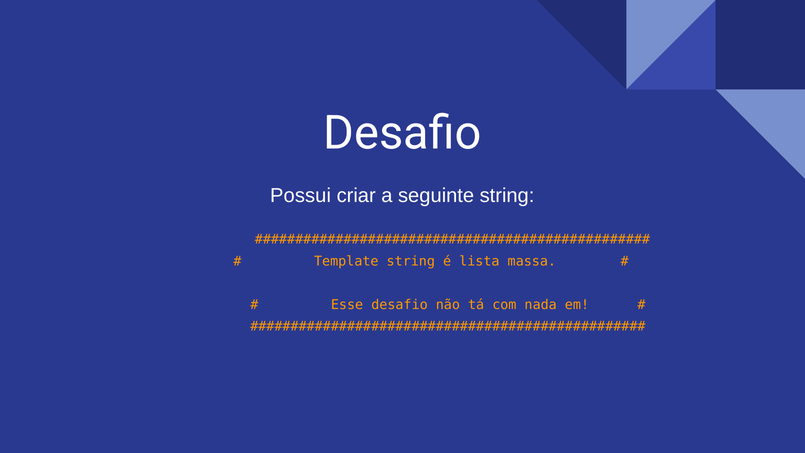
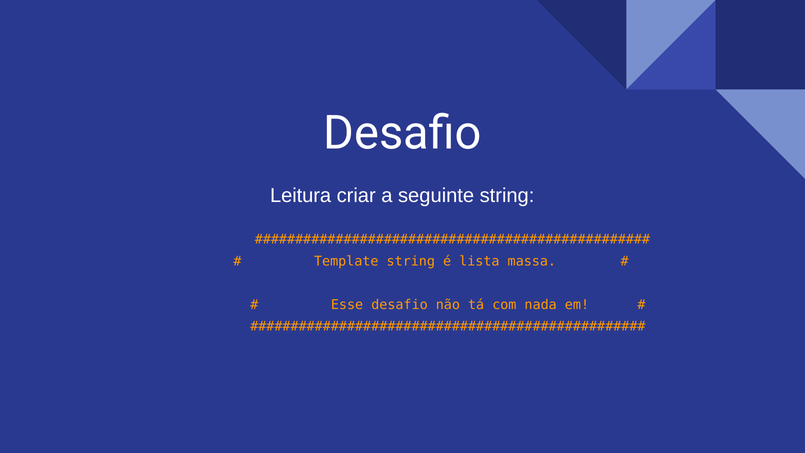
Possui: Possui -> Leitura (301, 196)
